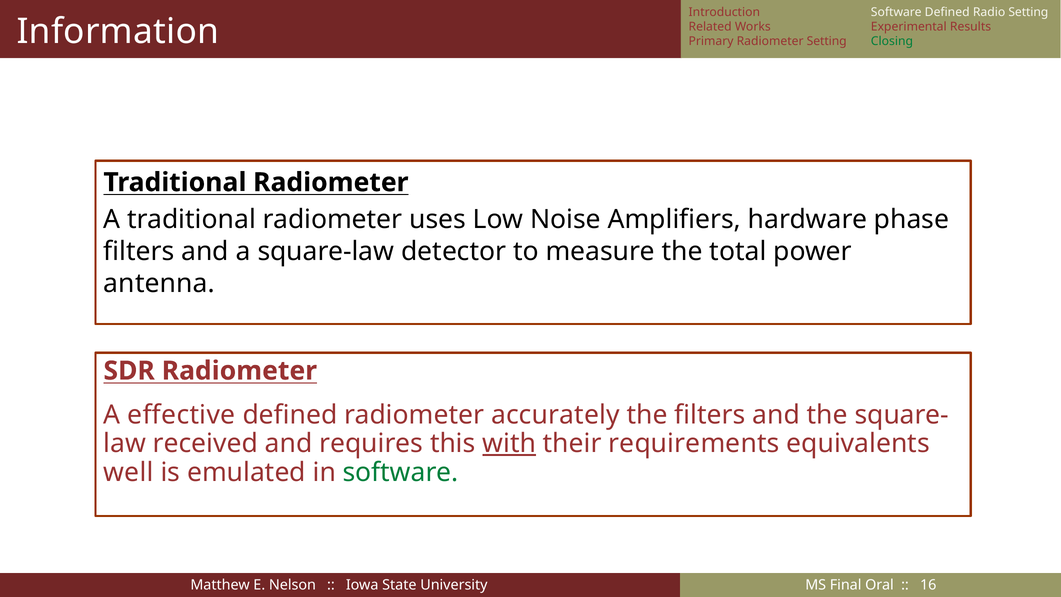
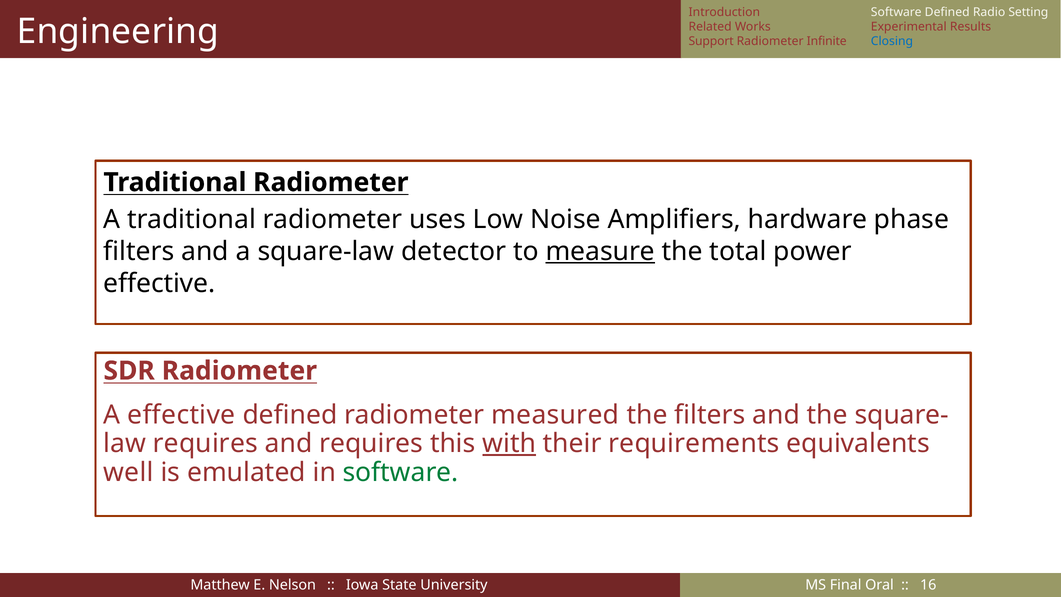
Information: Information -> Engineering (118, 31)
Primary: Primary -> Support (711, 41)
Radiometer Setting: Setting -> Infinite (827, 41)
Closing colour: green -> blue (892, 41)
measure underline: none -> present (600, 251)
antenna: antenna -> effective (159, 283)
accurately: accurately -> measured (555, 415)
received: received -> requires (205, 443)
